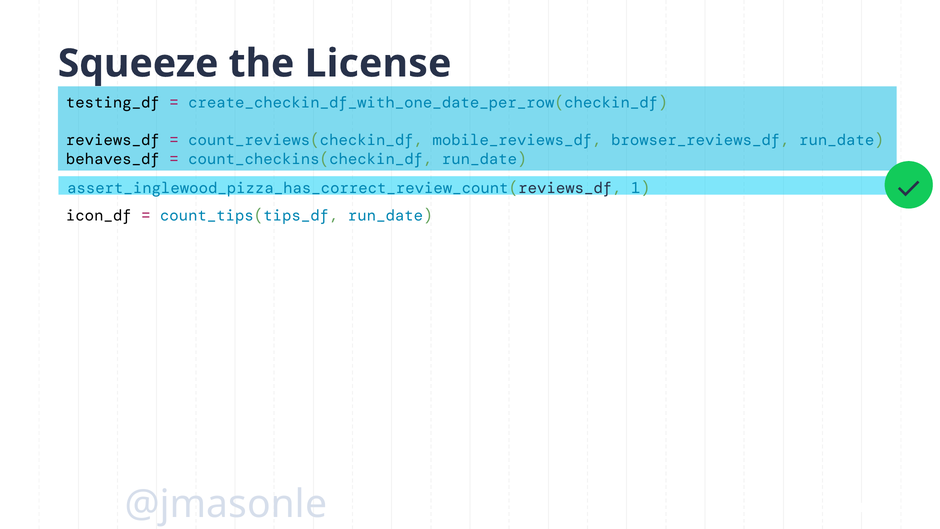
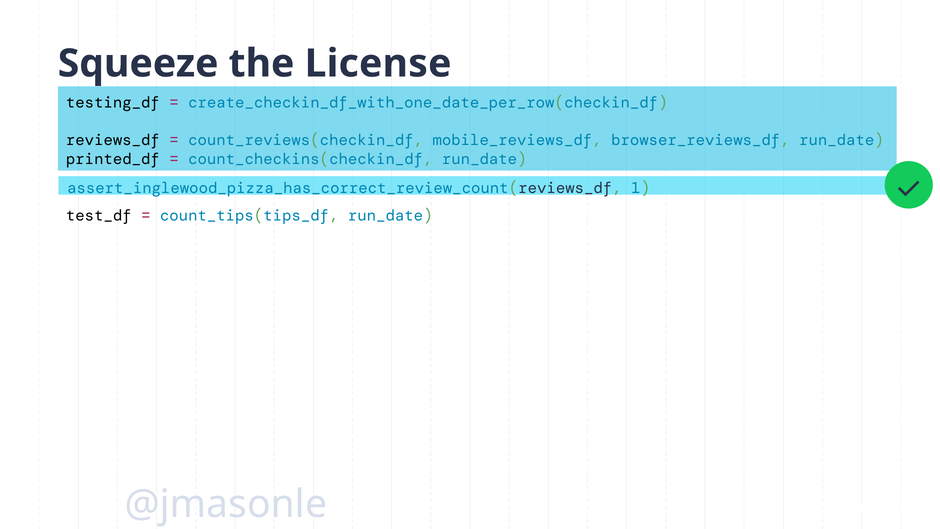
behaves_df: behaves_df -> printed_df (113, 159)
icon_df: icon_df -> test_df (99, 215)
